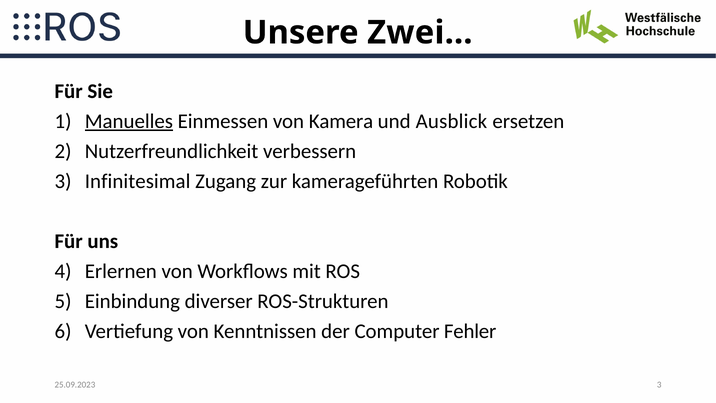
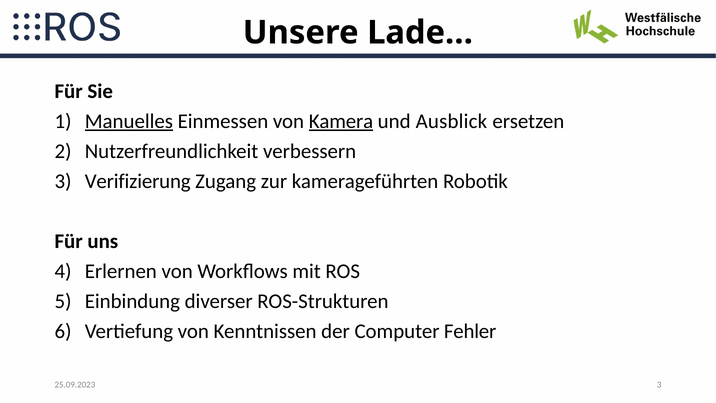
Zwei…: Zwei… -> Lade… (420, 33)
Kamera underline: none -> present (341, 121)
Infinitesimal: Infinitesimal -> Verifizierung (138, 181)
